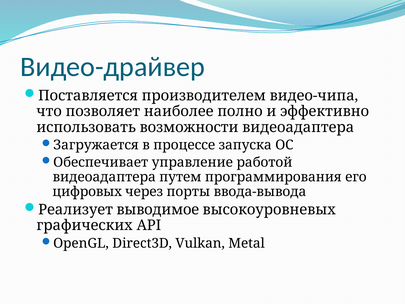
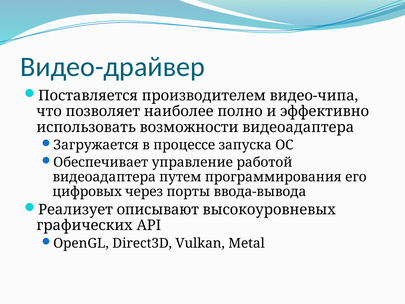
выводимое: выводимое -> описывают (158, 209)
